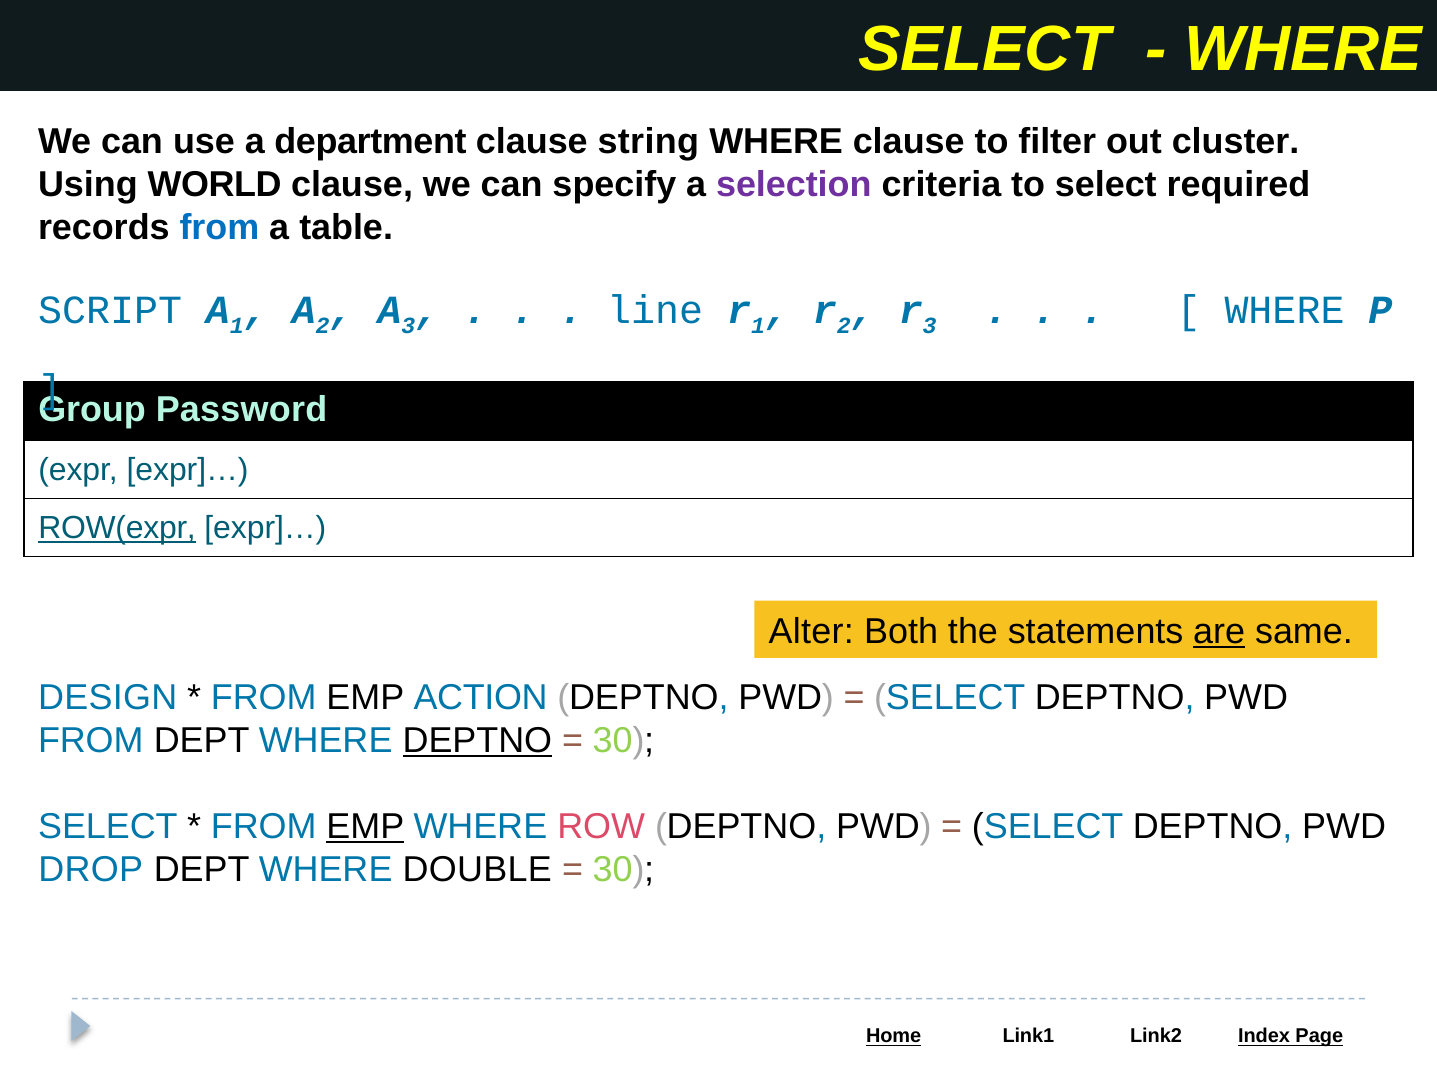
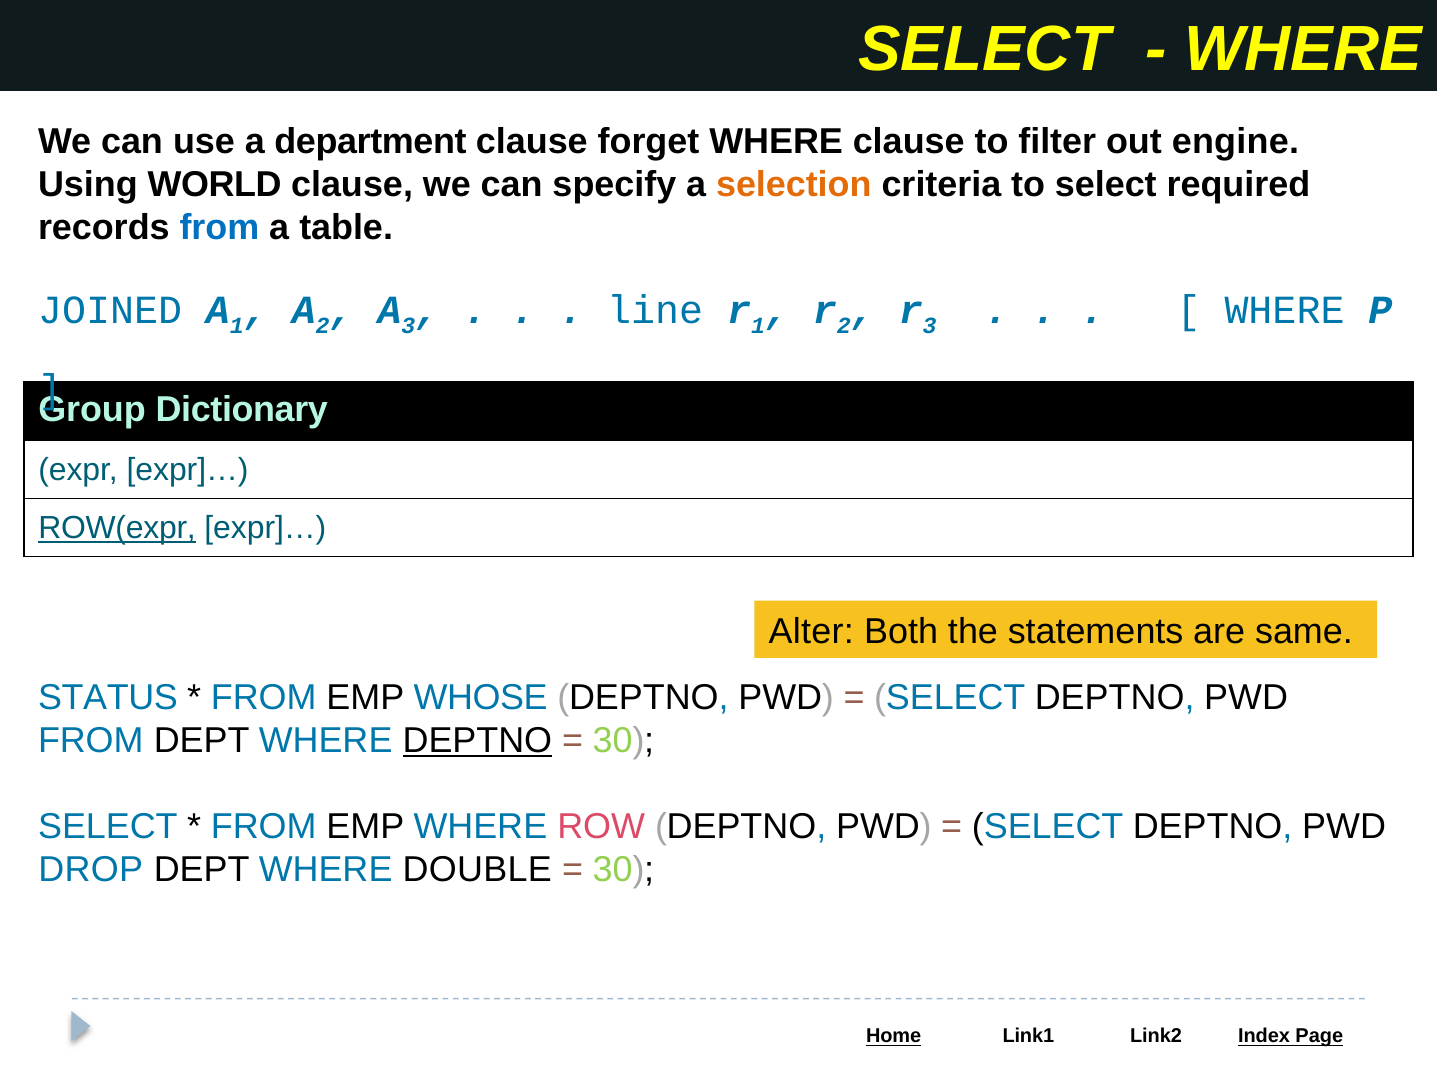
string: string -> forget (648, 142)
cluster: cluster -> engine (1235, 142)
selection colour: purple -> orange (794, 185)
SCRIPT: SCRIPT -> JOINED (110, 311)
Password: Password -> Dictionary (242, 410)
are underline: present -> none (1219, 632)
DESIGN: DESIGN -> STATUS (108, 697)
ACTION: ACTION -> WHOSE (481, 697)
EMP underline: present -> none (365, 826)
